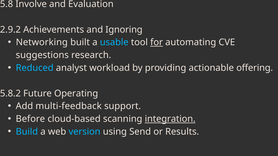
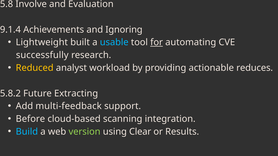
2.9.2: 2.9.2 -> 9.1.4 (10, 30)
Networking: Networking -> Lightweight (42, 42)
suggestions: suggestions -> successfully (42, 55)
Reduced colour: light blue -> yellow (35, 68)
offering: offering -> reduces (255, 68)
Operating: Operating -> Extracting (76, 94)
integration underline: present -> none (170, 119)
version colour: light blue -> light green (85, 132)
Send: Send -> Clear (140, 132)
